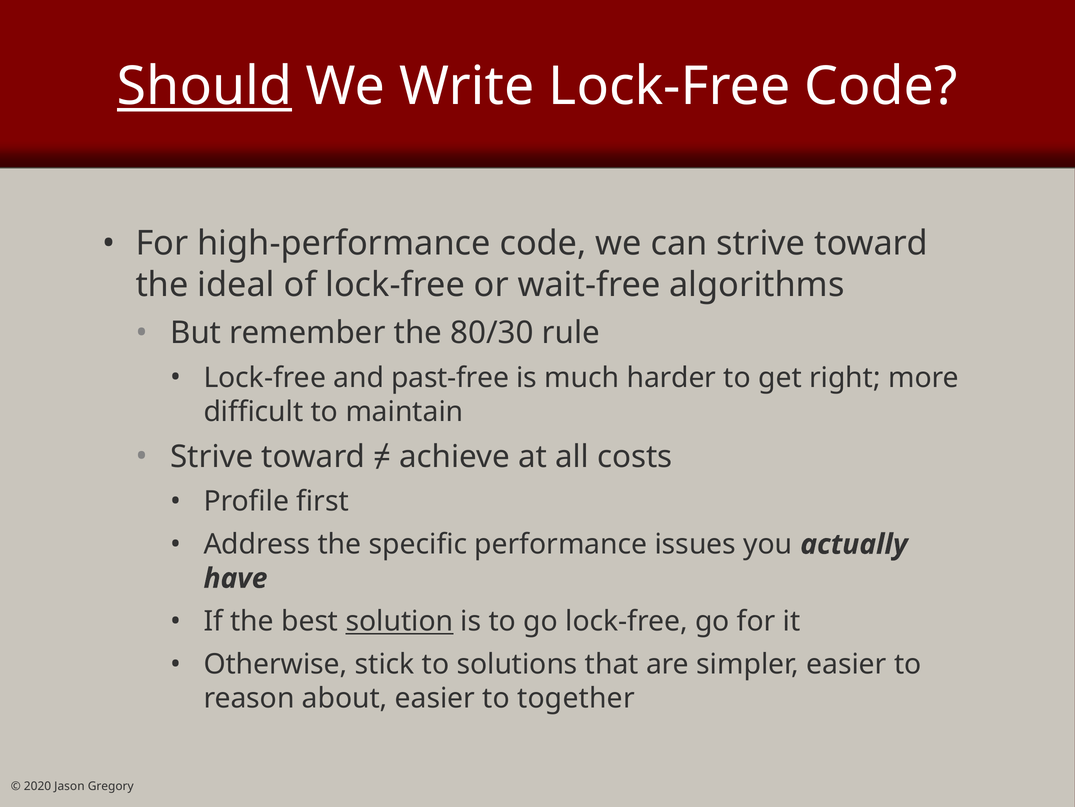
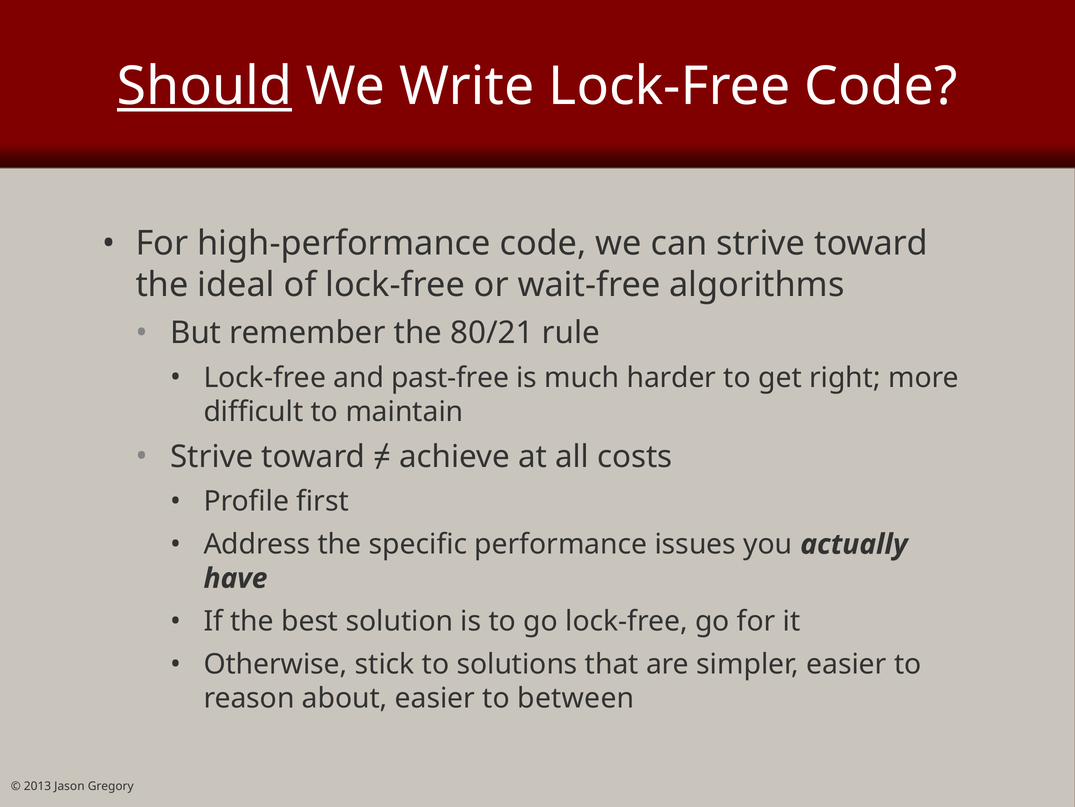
80/30: 80/30 -> 80/21 (492, 333)
solution underline: present -> none (399, 621)
together: together -> between (576, 698)
2020: 2020 -> 2013 (37, 785)
